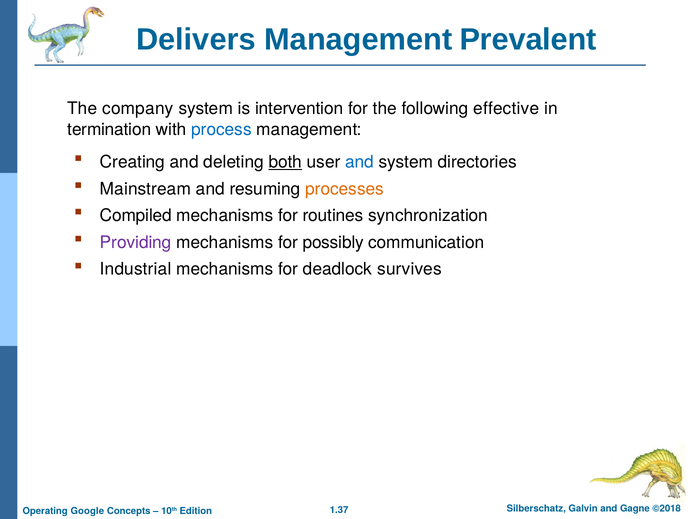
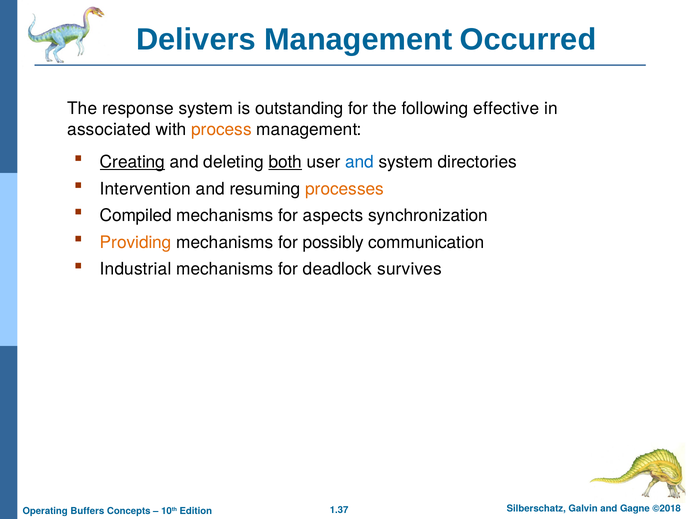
Prevalent: Prevalent -> Occurred (528, 40)
company: company -> response (138, 109)
intervention: intervention -> outstanding (299, 109)
termination: termination -> associated (109, 129)
process colour: blue -> orange (221, 129)
Creating underline: none -> present (132, 162)
Mainstream: Mainstream -> Intervention (146, 189)
routines: routines -> aspects (333, 216)
Providing colour: purple -> orange (136, 242)
Google: Google -> Buffers (87, 511)
